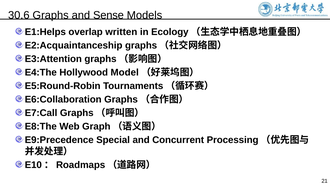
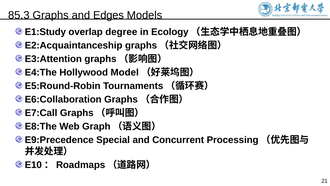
30.6: 30.6 -> 85.3 (19, 15)
Sense: Sense -> Edges (108, 15)
E1:Helps: E1:Helps -> E1:Study (45, 32)
written: written -> degree (121, 32)
